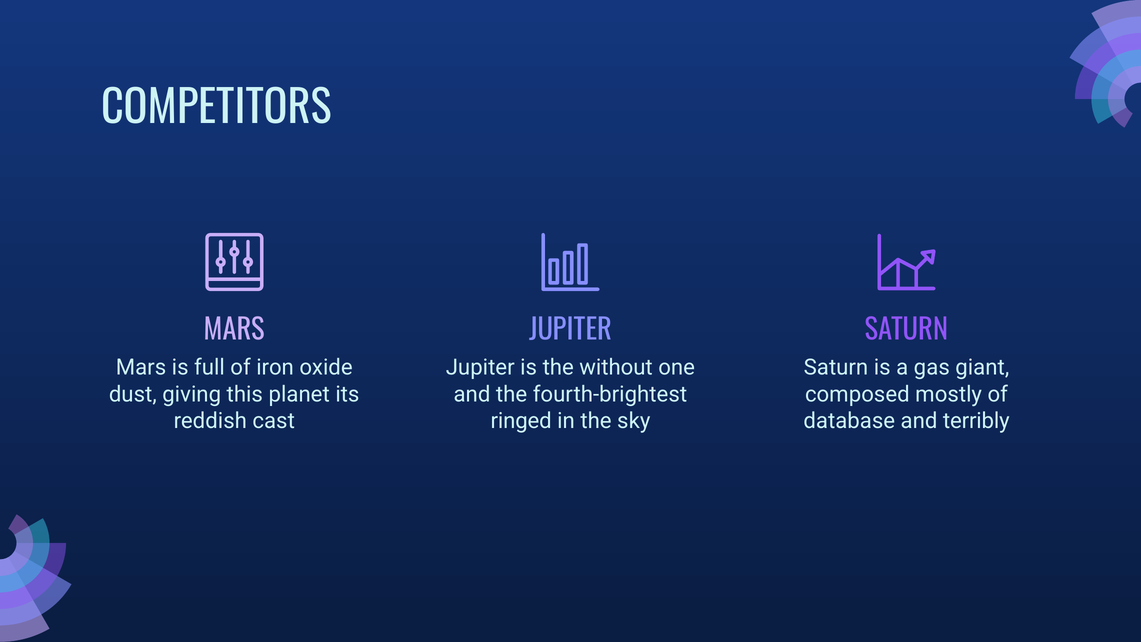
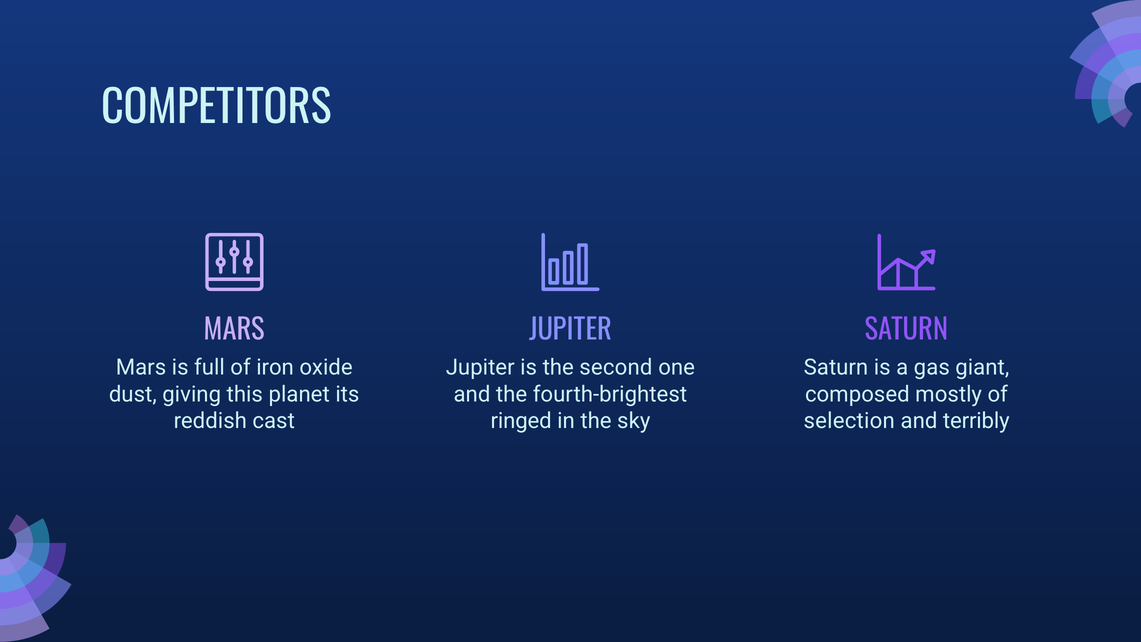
without: without -> second (616, 368)
database: database -> selection (849, 421)
